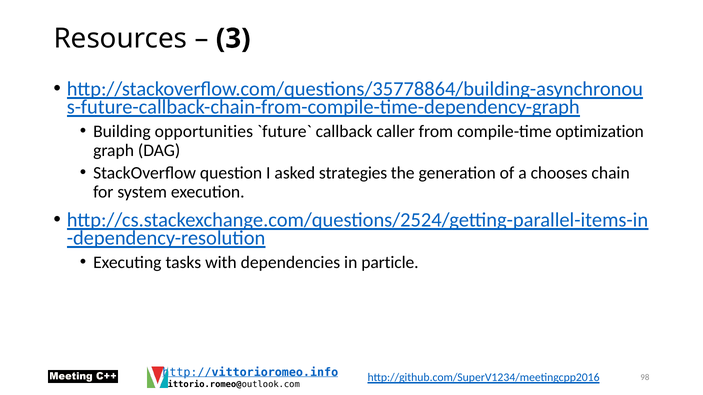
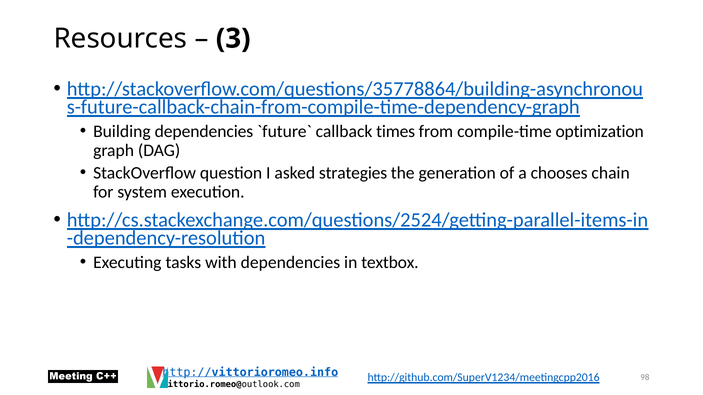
Building opportunities: opportunities -> dependencies (204, 131)
caller: caller -> times (396, 131)
particle: particle -> textbox (390, 263)
